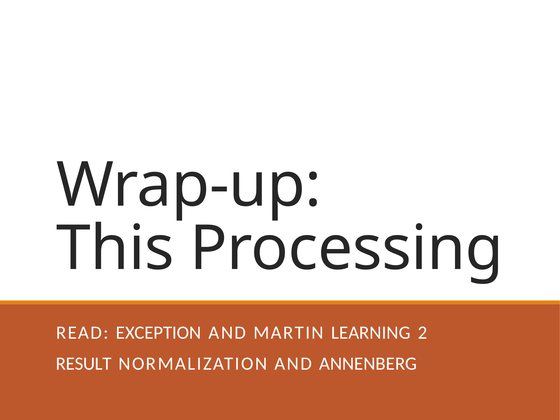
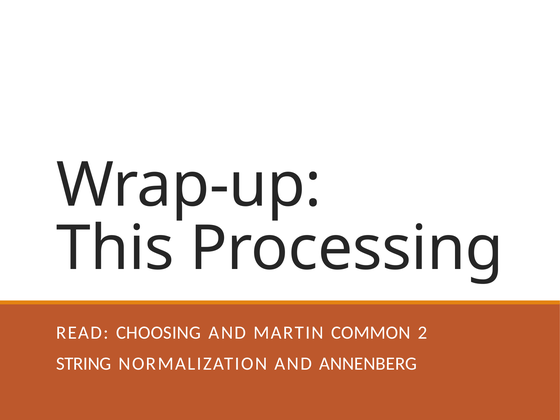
EXCEPTION: EXCEPTION -> CHOOSING (159, 333)
LEARNING: LEARNING -> COMMON (371, 333)
RESULT: RESULT -> STRING (84, 364)
